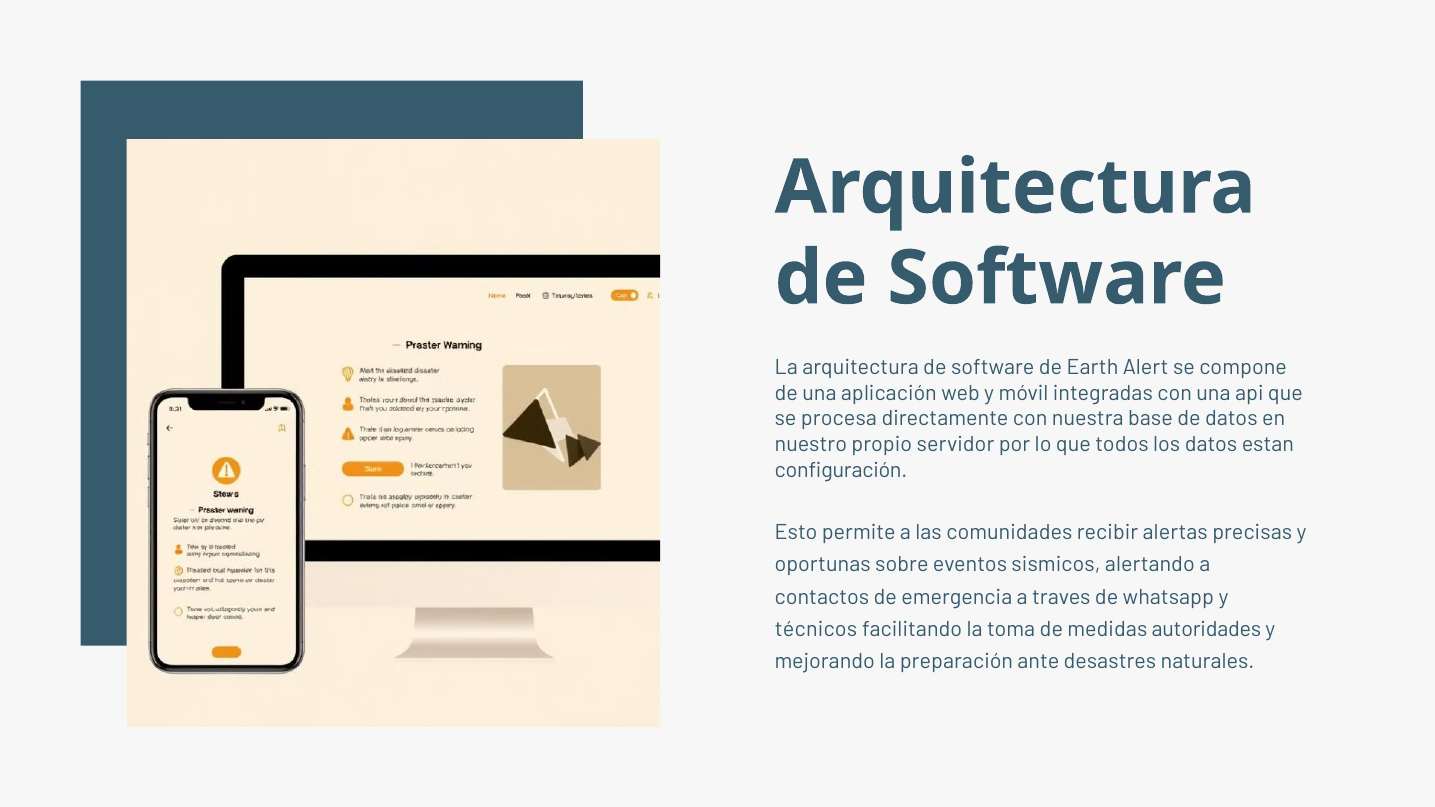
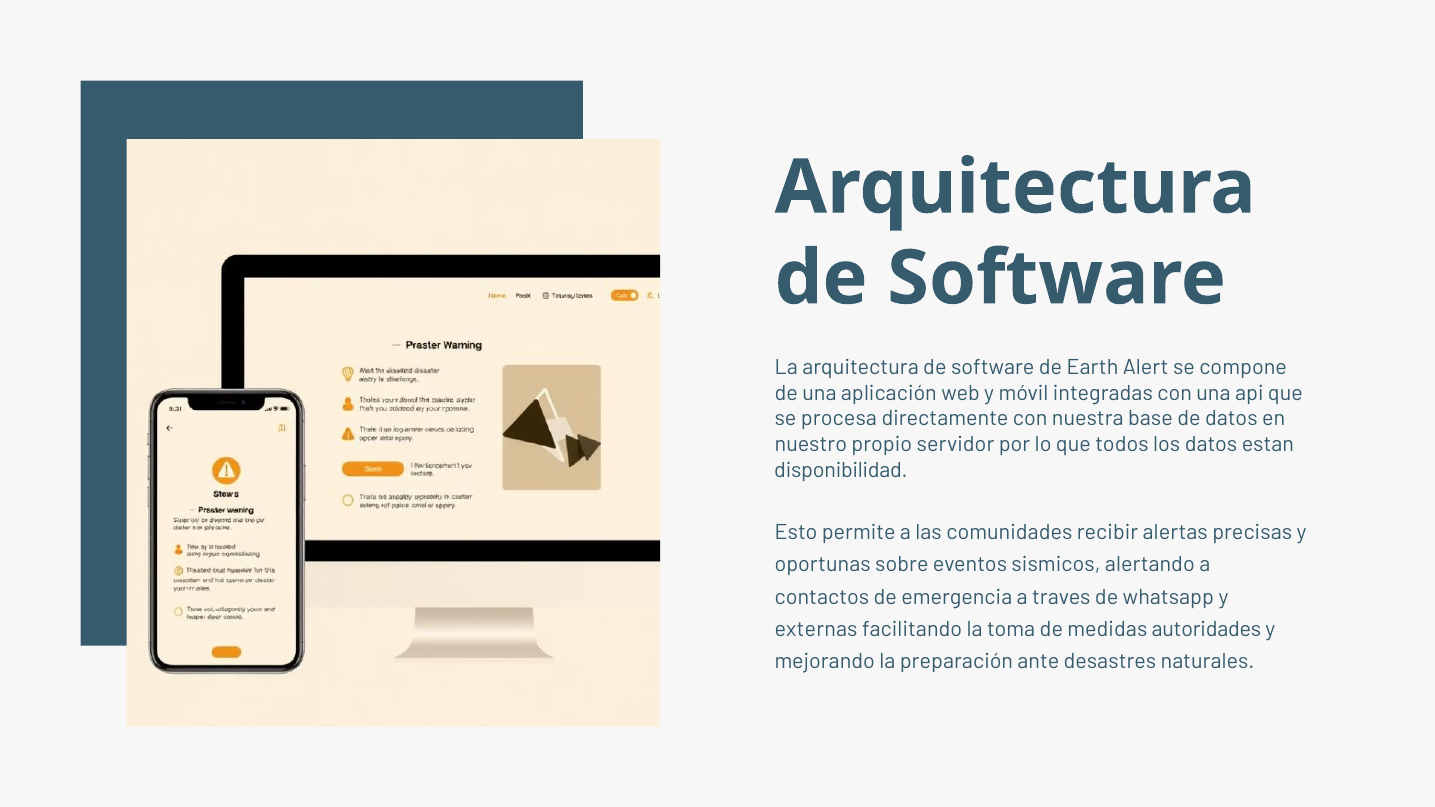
configuración: configuración -> disponibilidad (841, 471)
técnicos: técnicos -> externas (816, 629)
